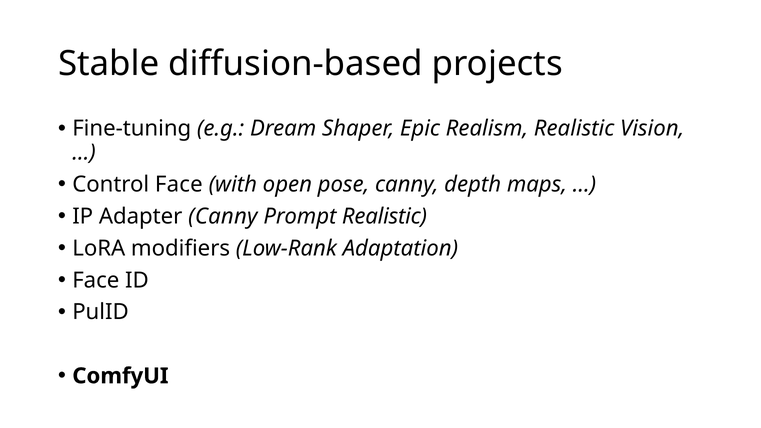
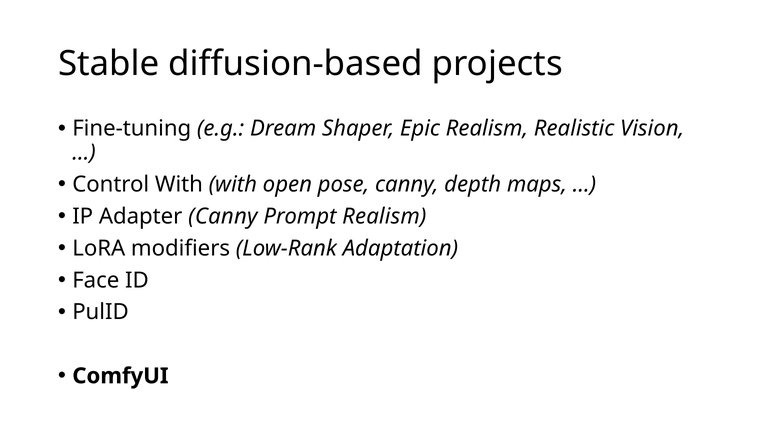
Control Face: Face -> With (179, 185)
Prompt Realistic: Realistic -> Realism (384, 216)
